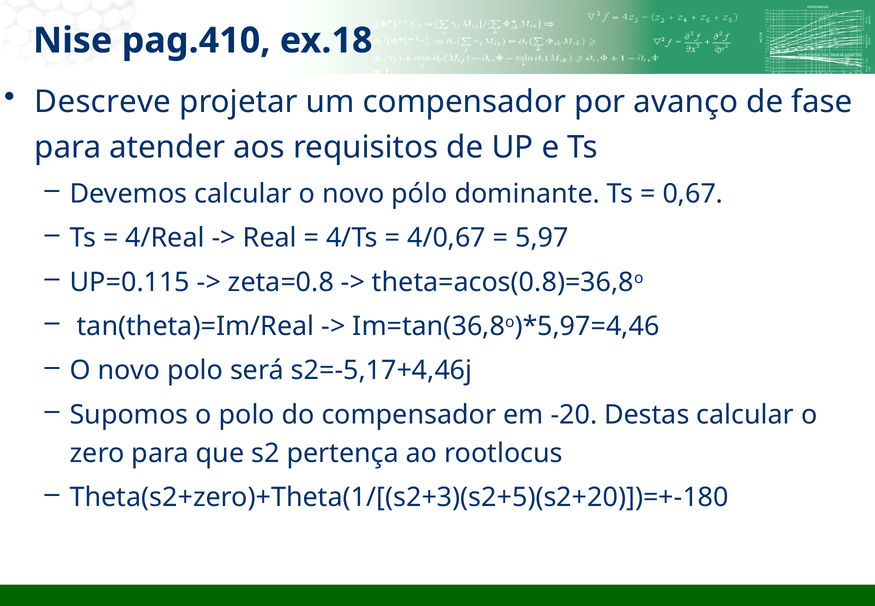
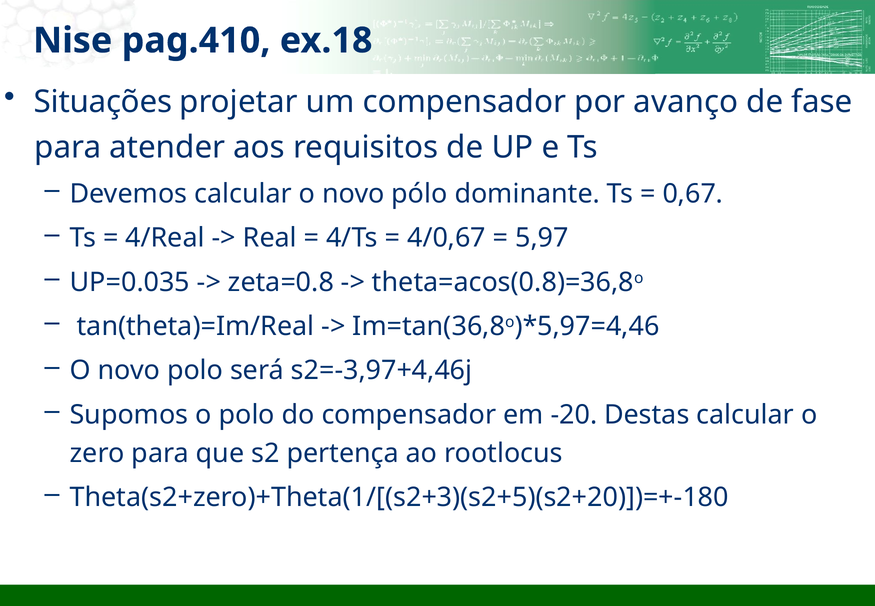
Descreve: Descreve -> Situações (103, 102)
UP=0.115: UP=0.115 -> UP=0.035 (130, 282)
s2=-5,17+4,46j: s2=-5,17+4,46j -> s2=-3,97+4,46j (382, 370)
